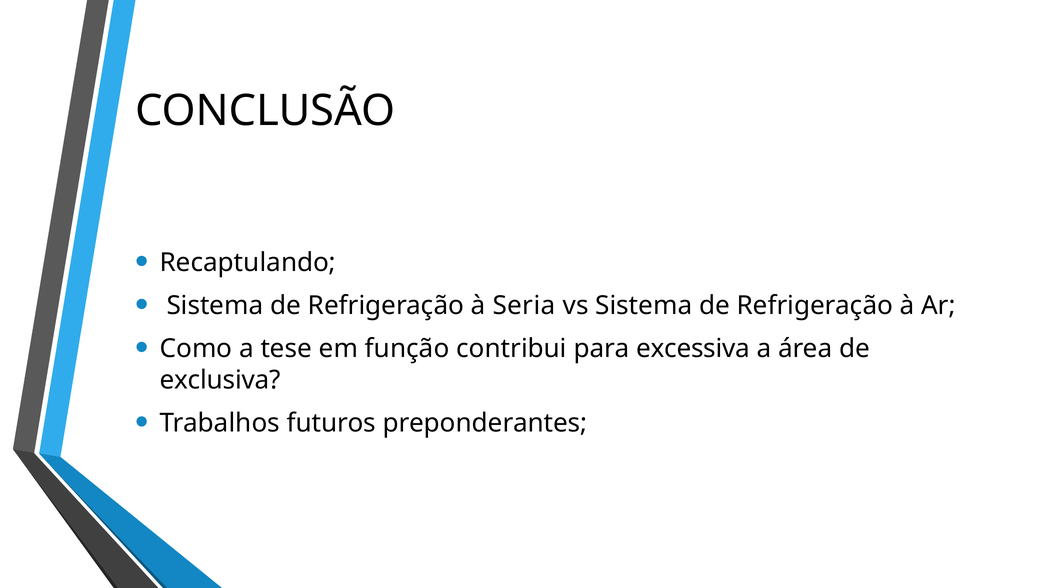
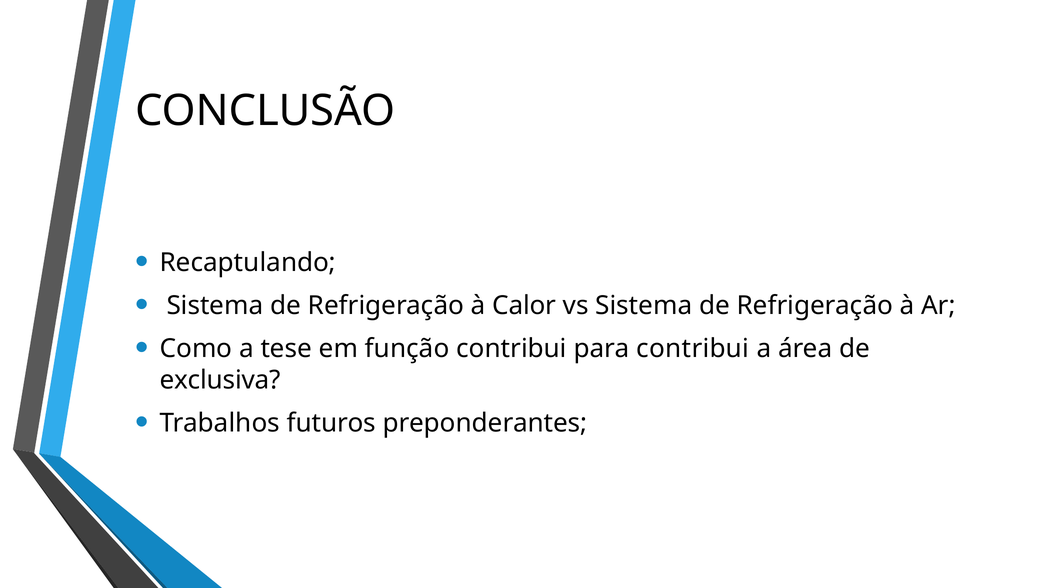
Seria: Seria -> Calor (524, 306)
para excessiva: excessiva -> contribui (693, 349)
